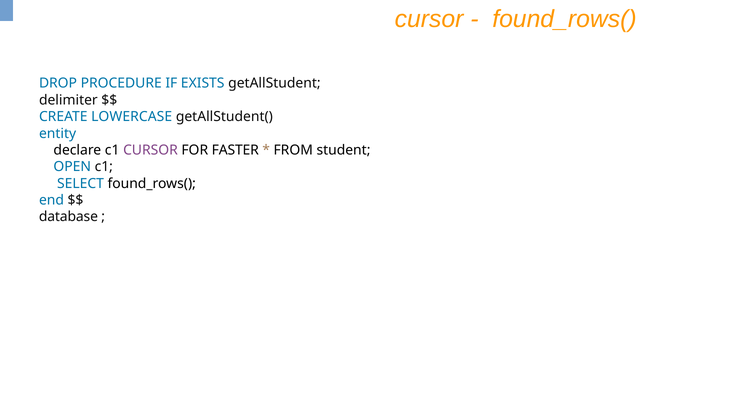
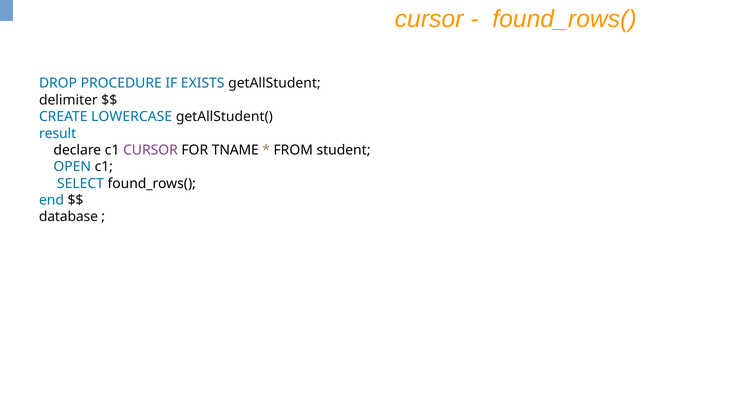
entity: entity -> result (58, 134)
FASTER: FASTER -> TNAME (235, 150)
